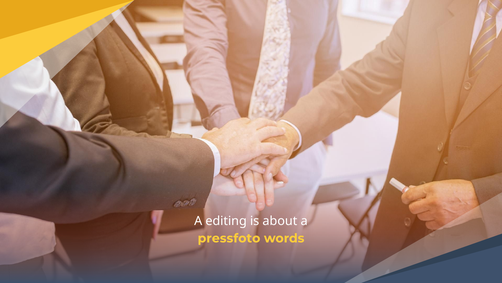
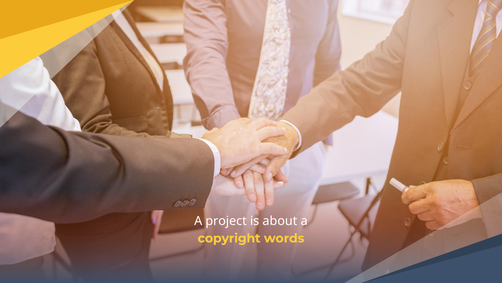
editing: editing -> project (226, 220)
pressfoto: pressfoto -> copyright (229, 238)
